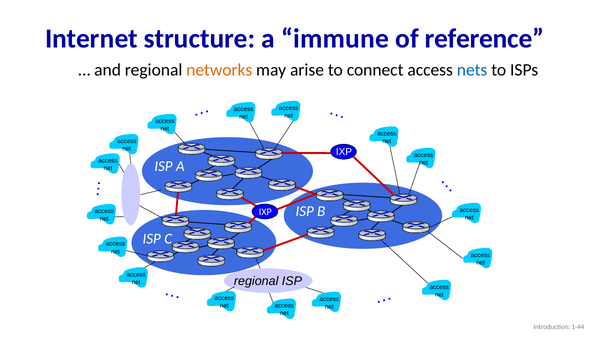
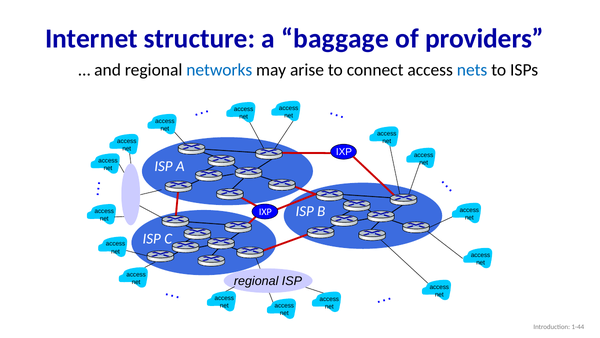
immune: immune -> baggage (335, 38)
reference: reference -> providers (484, 38)
networks colour: orange -> blue (219, 70)
